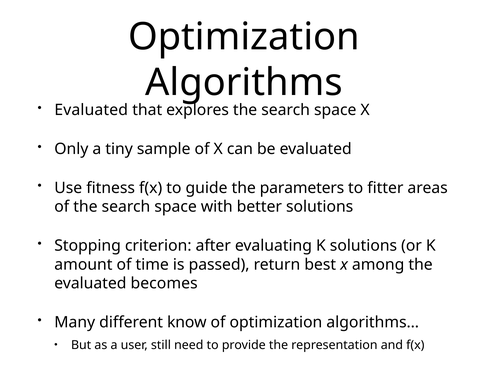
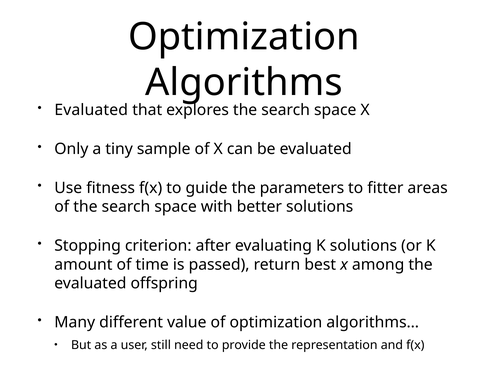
becomes: becomes -> offspring (164, 283)
know: know -> value (187, 322)
